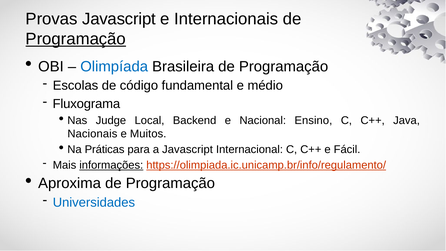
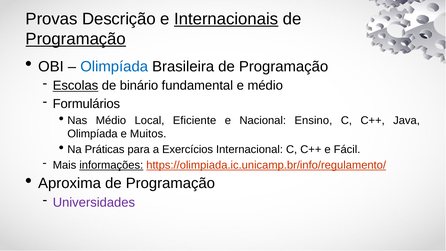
Provas Javascript: Javascript -> Descrição (119, 19)
Internacionais underline: none -> present (226, 19)
Escolas underline: none -> present (75, 86)
código: código -> binário (139, 86)
Fluxograma: Fluxograma -> Formulários (86, 104)
Nas Judge: Judge -> Médio (111, 120)
Backend: Backend -> Eficiente (195, 120)
Nacionais: Nacionais -> Olimpíada (93, 134)
a Javascript: Javascript -> Exercícios (188, 149)
Universidades colour: blue -> purple (94, 202)
